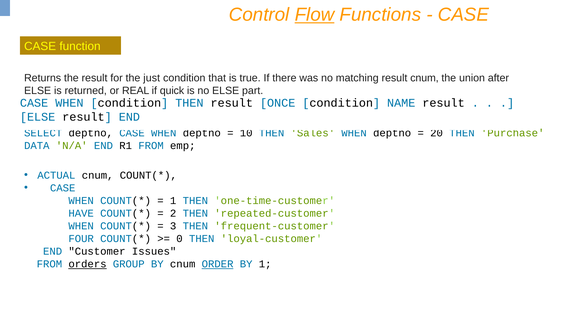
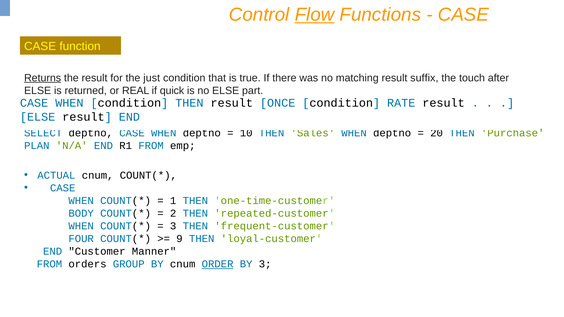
Returns underline: none -> present (43, 78)
result cnum: cnum -> suffix (424, 78)
union: union -> touch (472, 78)
NAME: NAME -> RATE (401, 103)
DATA: DATA -> PLAN (37, 146)
HAVE: HAVE -> BODY (81, 213)
0: 0 -> 9 (179, 239)
Issues: Issues -> Manner (154, 252)
orders underline: present -> none (87, 264)
BY 1: 1 -> 3 (265, 264)
